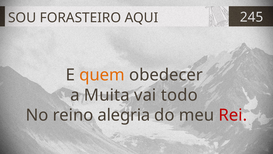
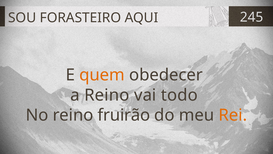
a Muita: Muita -> Reino (107, 95)
alegria: alegria -> fruirão (124, 115)
Rei colour: red -> orange (233, 115)
